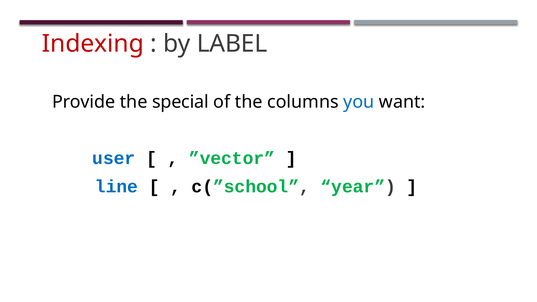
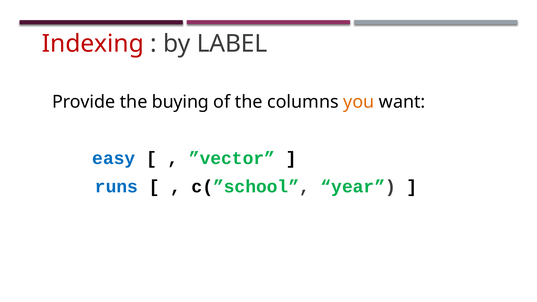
special: special -> buying (180, 102)
you colour: blue -> orange (359, 102)
user: user -> easy (114, 158)
line: line -> runs (116, 187)
